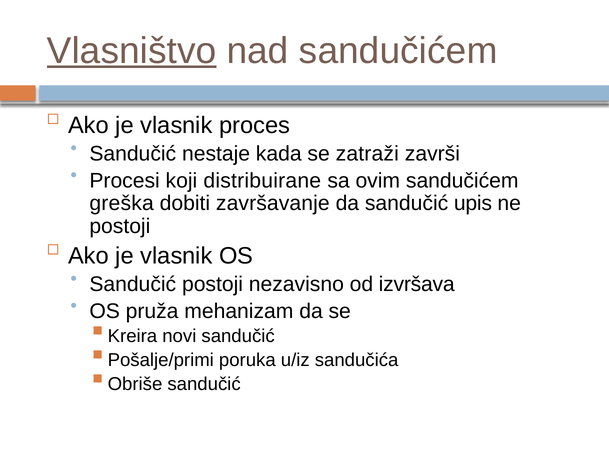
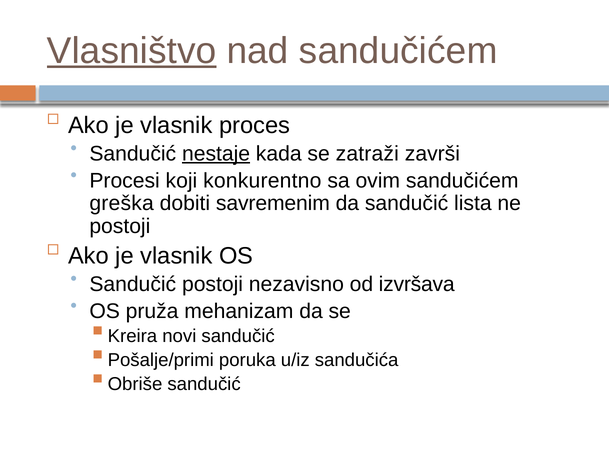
nestaje underline: none -> present (216, 153)
distribuirane: distribuirane -> konkurentno (262, 180)
završavanje: završavanje -> savremenim (273, 203)
upis: upis -> lista (473, 203)
